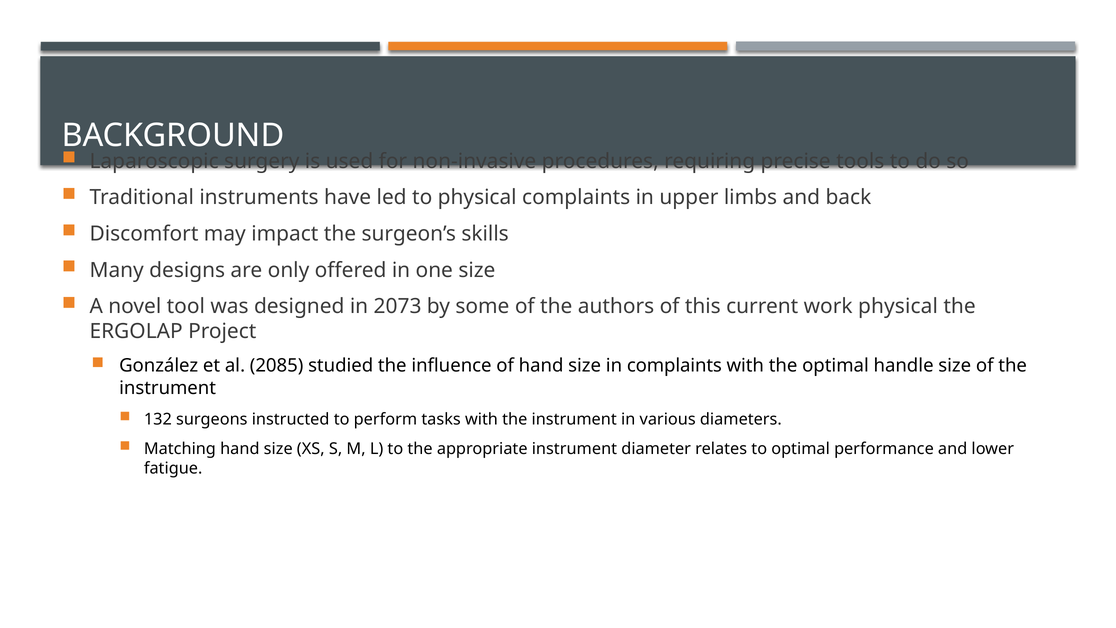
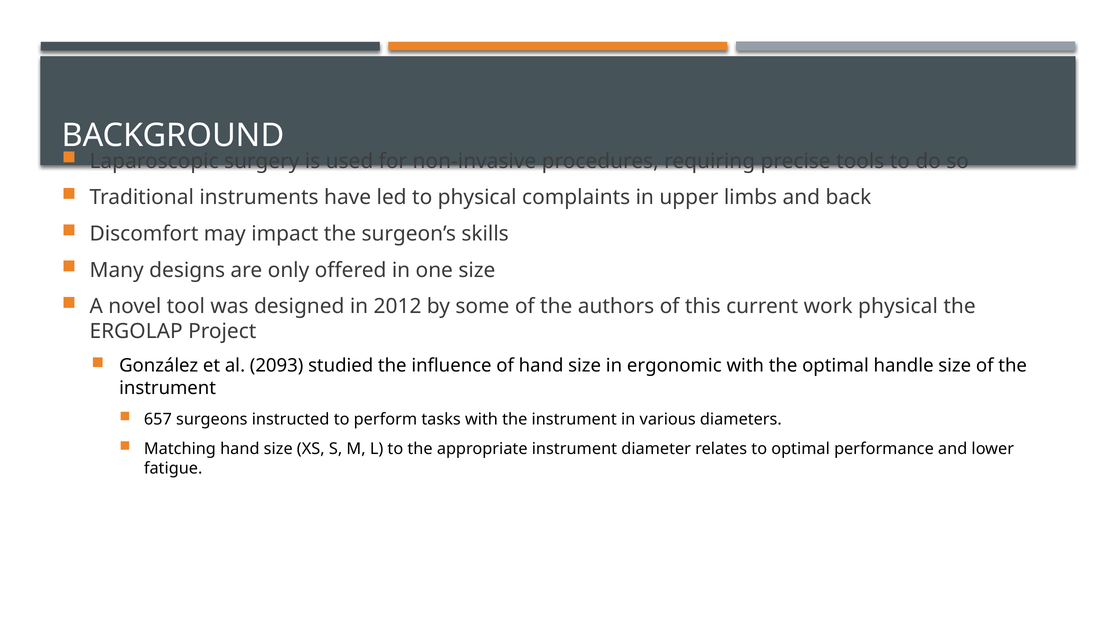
2073: 2073 -> 2012 (398, 306)
2085: 2085 -> 2093 (277, 366)
in complaints: complaints -> ergonomic (674, 366)
132: 132 -> 657 (158, 419)
